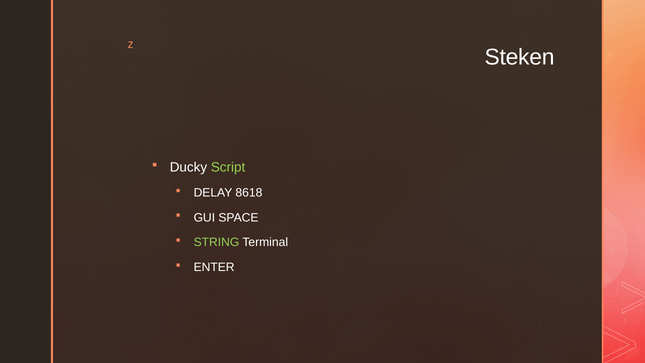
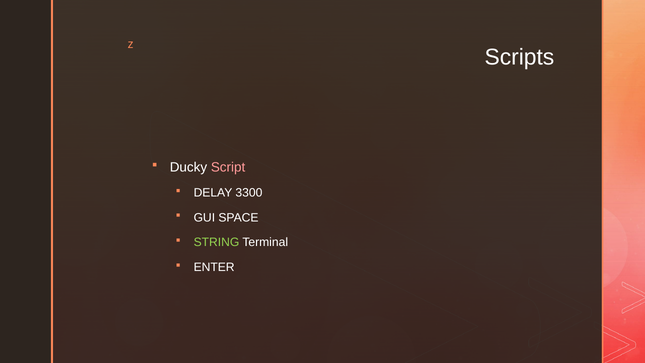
Steken: Steken -> Scripts (519, 57)
Script colour: light green -> pink (228, 167)
8618: 8618 -> 3300 (249, 193)
